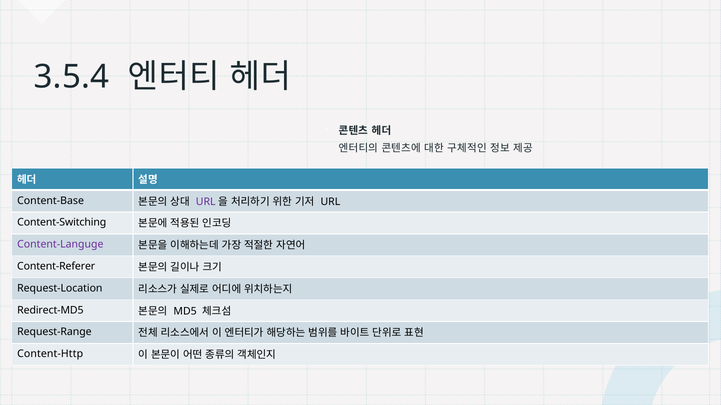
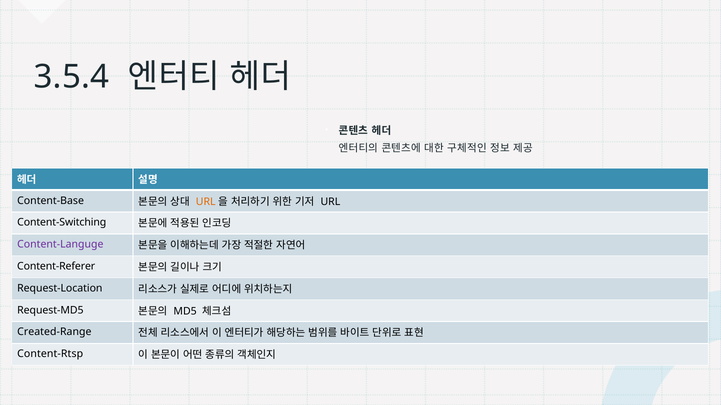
URL colour: purple -> orange (206, 202)
Redirect-MD5: Redirect-MD5 -> Request-MD5 (50, 311)
Request-Range: Request-Range -> Created-Range (54, 332)
Content-Http: Content-Http -> Content-Rtsp (50, 354)
